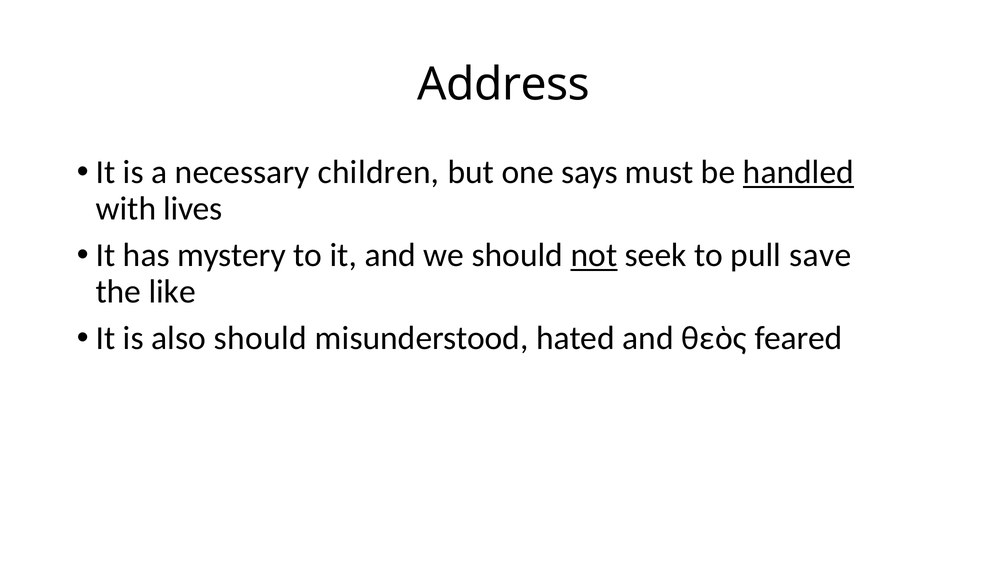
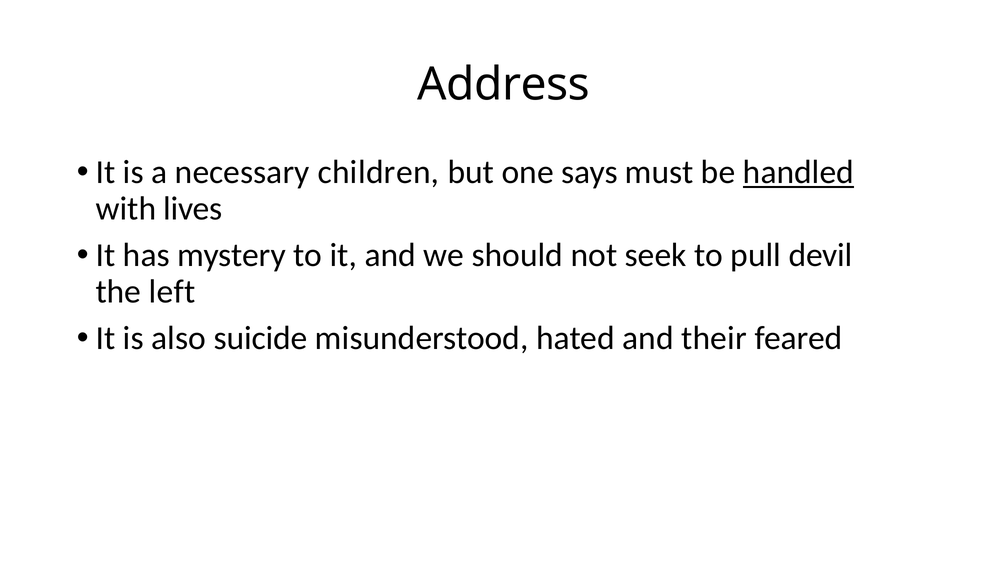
not underline: present -> none (594, 256)
save: save -> devil (821, 256)
like: like -> left (172, 292)
also should: should -> suicide (260, 339)
θεὸς: θεὸς -> their (714, 339)
